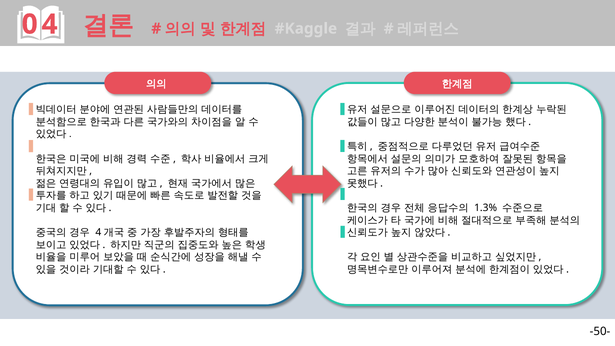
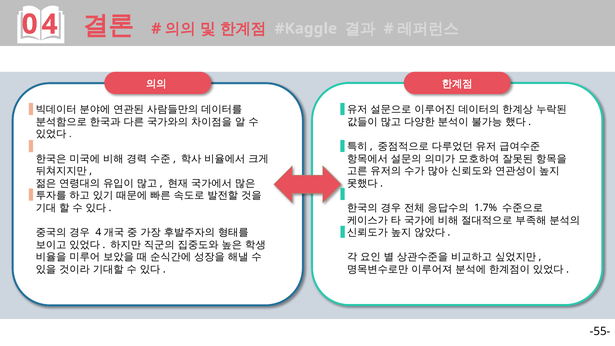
1.3%: 1.3% -> 1.7% (486, 208)
-50-: -50- -> -55- (600, 332)
